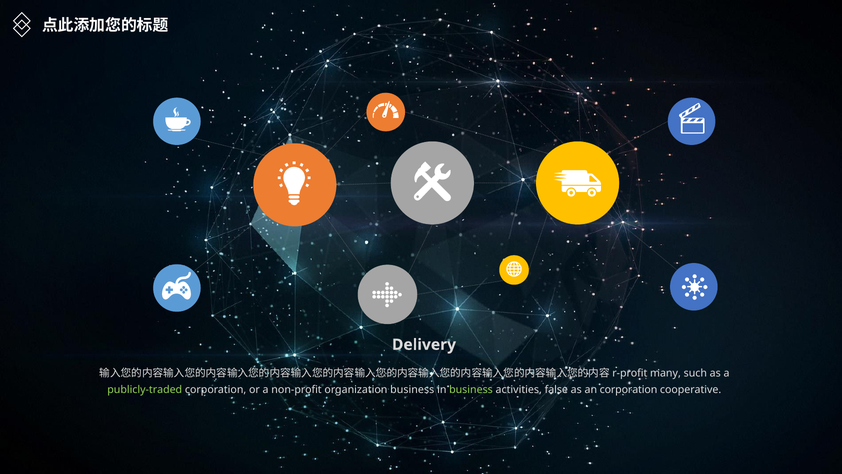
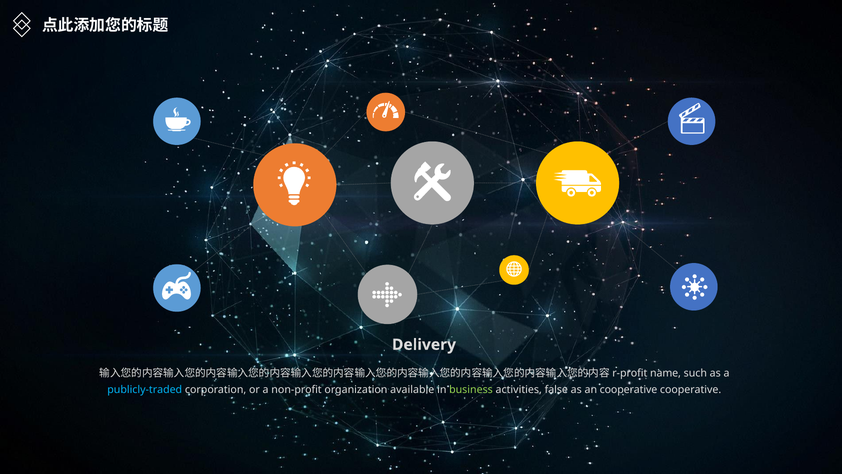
many: many -> name (666, 373)
publicly-traded colour: light green -> light blue (145, 389)
organization business: business -> available (412, 389)
an corporation: corporation -> cooperative (629, 389)
